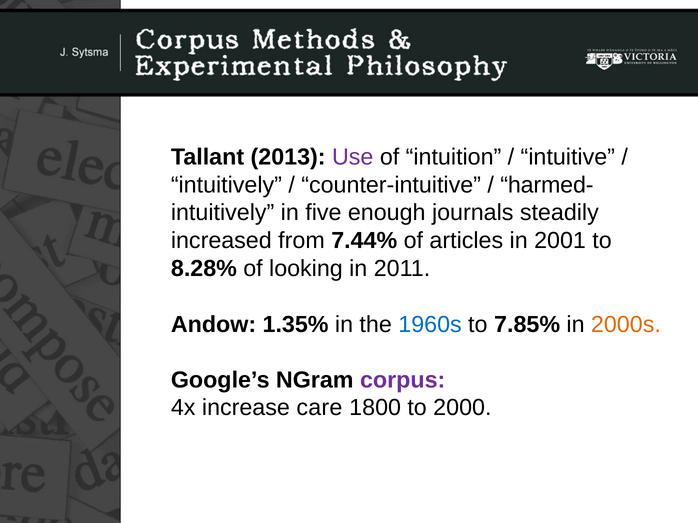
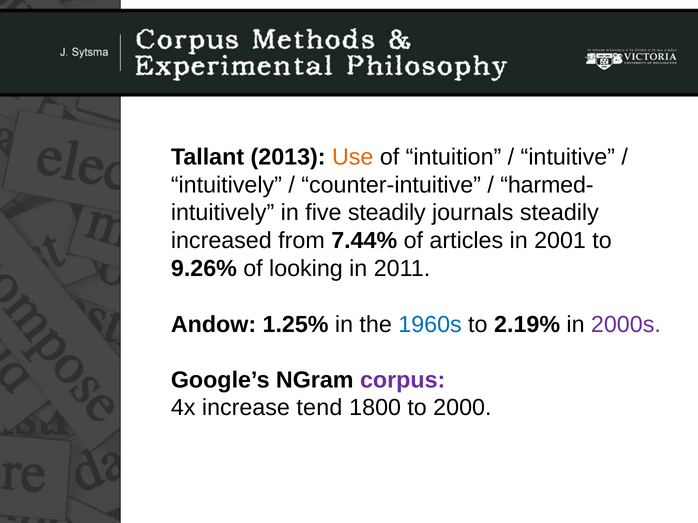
Use colour: purple -> orange (353, 157)
five enough: enough -> steadily (387, 213)
8.28%: 8.28% -> 9.26% (204, 269)
1.35%: 1.35% -> 1.25% (296, 325)
7.85%: 7.85% -> 2.19% (527, 325)
2000s colour: orange -> purple (626, 325)
care: care -> tend (319, 408)
